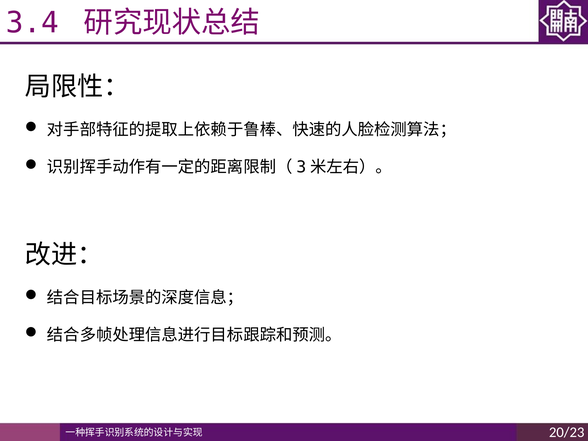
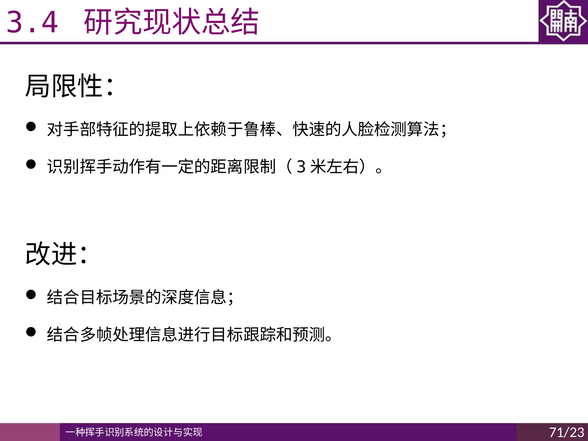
20/23: 20/23 -> 71/23 (567, 432)
